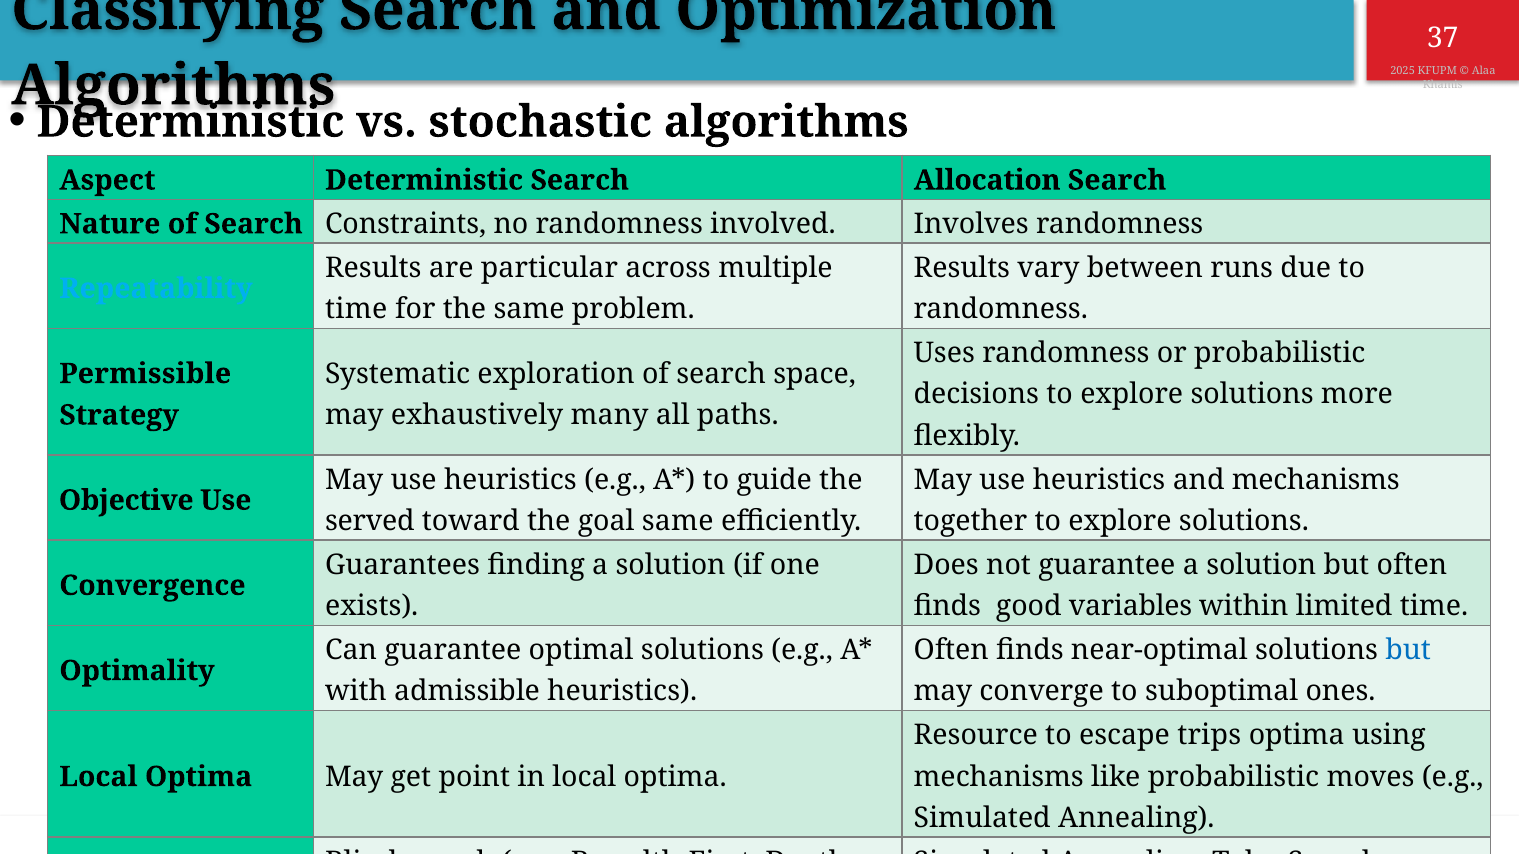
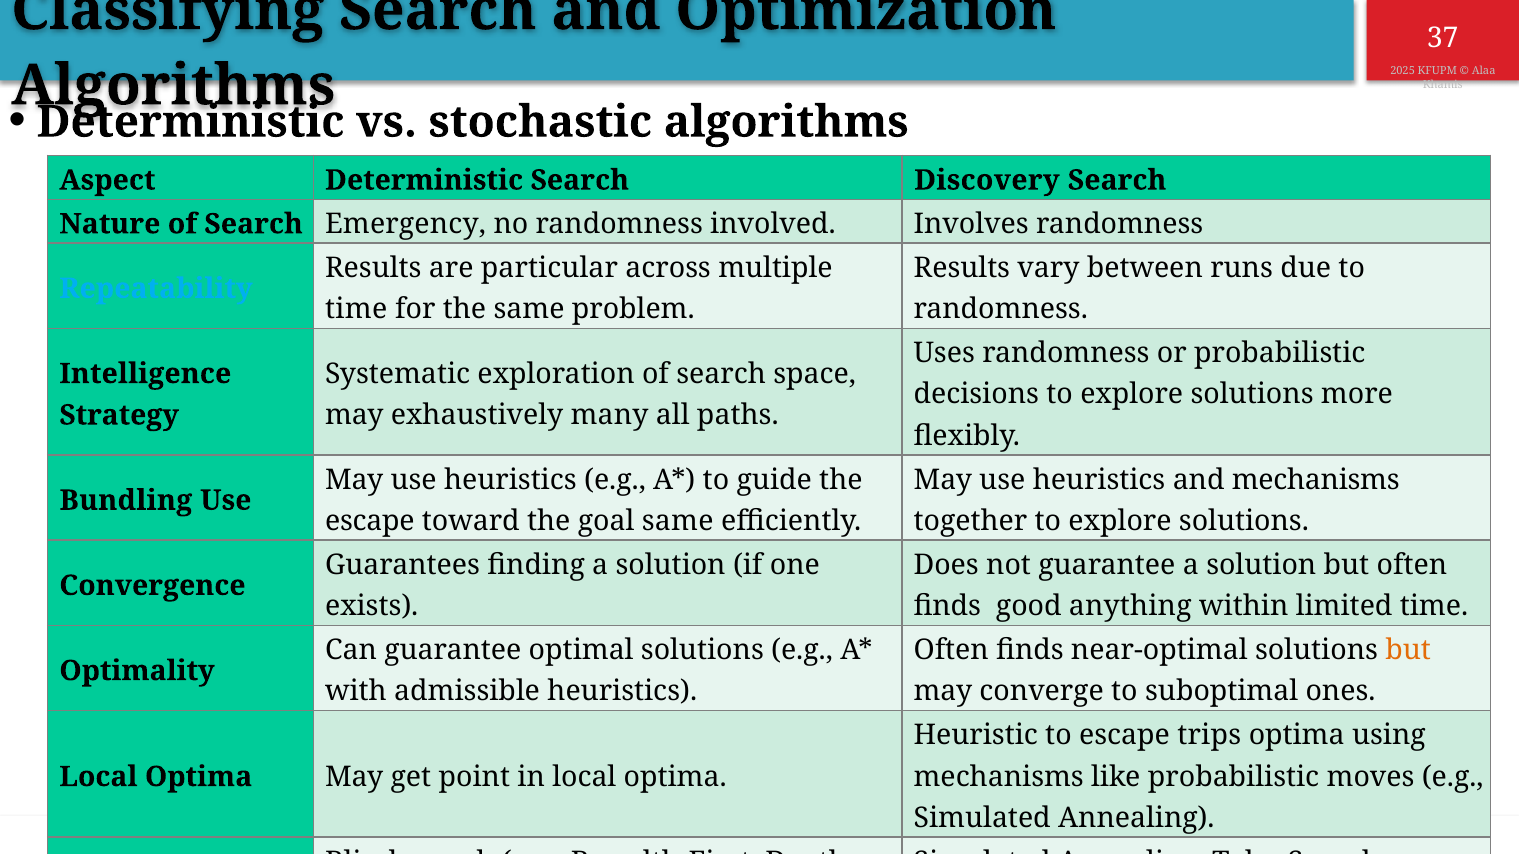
Allocation: Allocation -> Discovery (987, 180)
Constraints: Constraints -> Emergency (405, 224)
Permissible: Permissible -> Intelligence (145, 374)
Objective: Objective -> Bundling (126, 501)
served: served -> escape (370, 521)
variables: variables -> anything (1130, 607)
but colour: blue -> orange (1408, 650)
Resource: Resource -> Heuristic (976, 736)
